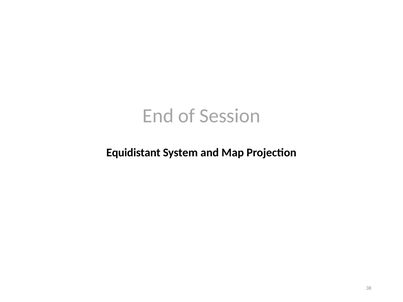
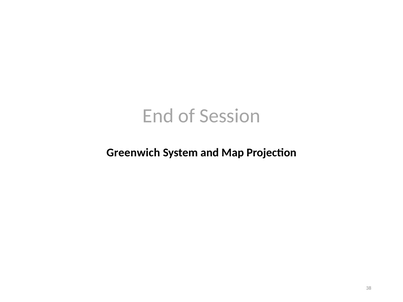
Equidistant: Equidistant -> Greenwich (133, 153)
